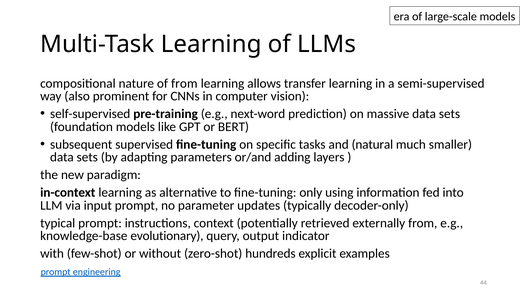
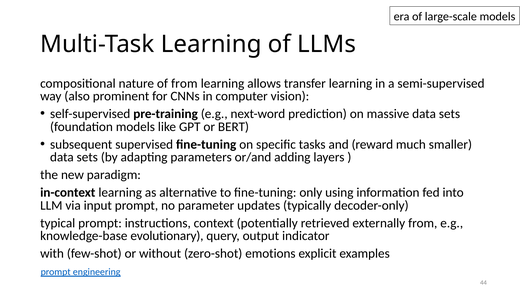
natural: natural -> reward (372, 145)
hundreds: hundreds -> emotions (270, 254)
